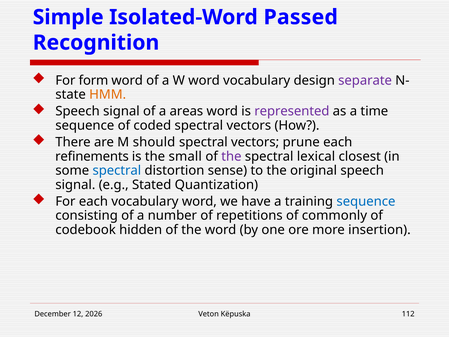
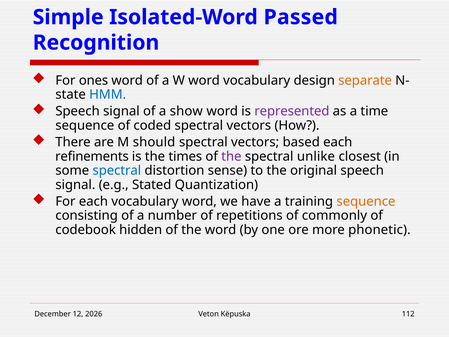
form: form -> ones (93, 80)
separate colour: purple -> orange (365, 80)
HMM colour: orange -> blue (108, 94)
areas: areas -> show (186, 111)
prune: prune -> based (301, 142)
small: small -> times (185, 156)
lexical: lexical -> unlike (316, 156)
sequence colour: blue -> orange (366, 201)
insertion: insertion -> phonetic (379, 230)
